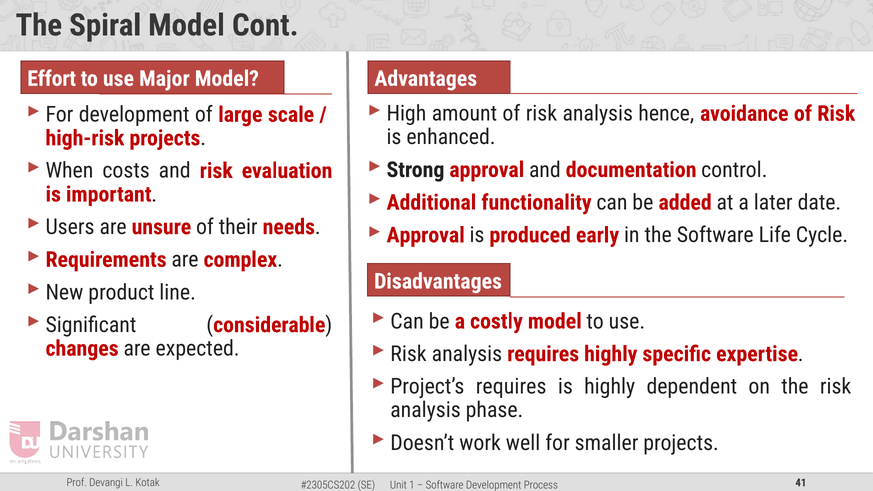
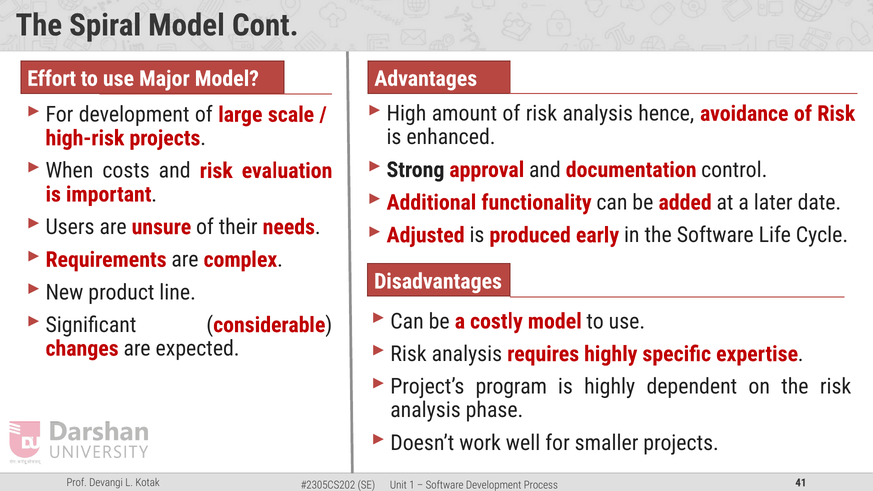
Approval: Approval -> Adjusted (426, 235)
Project’s requires: requires -> program (511, 387)
